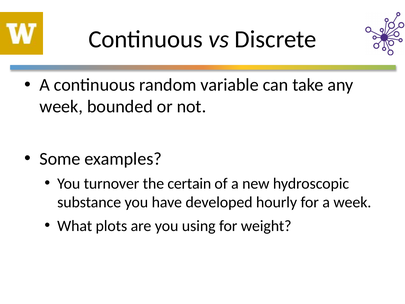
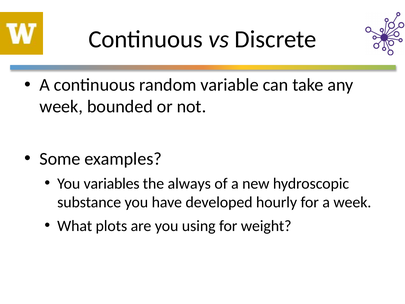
turnover: turnover -> variables (112, 183)
certain: certain -> always (189, 183)
